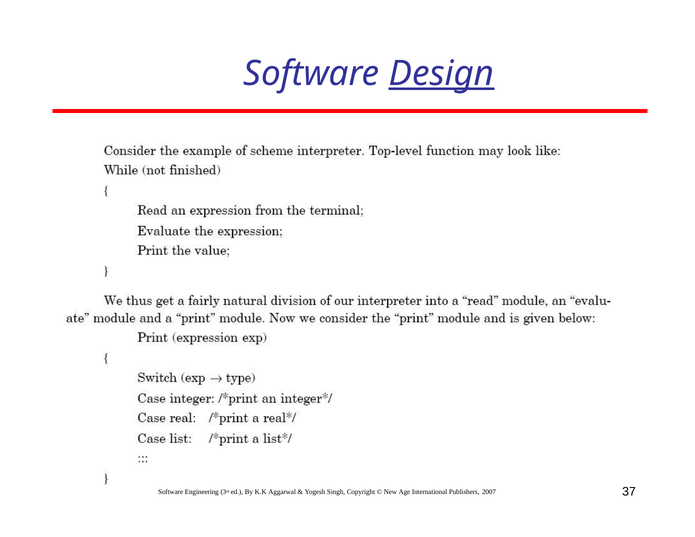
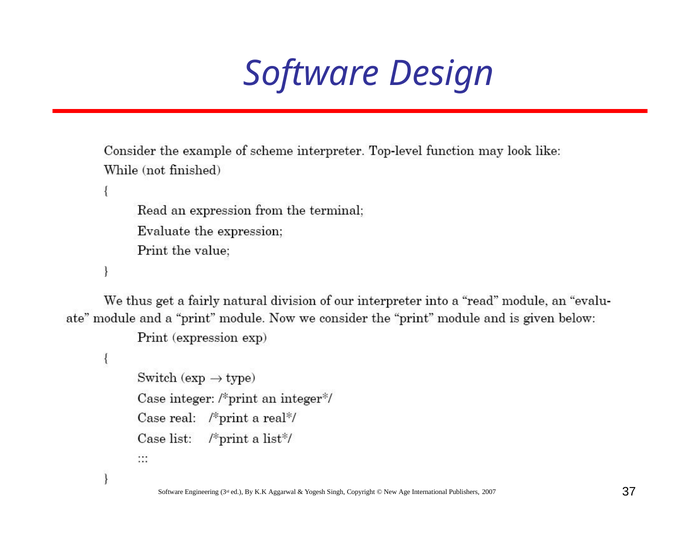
Design underline: present -> none (441, 74)
